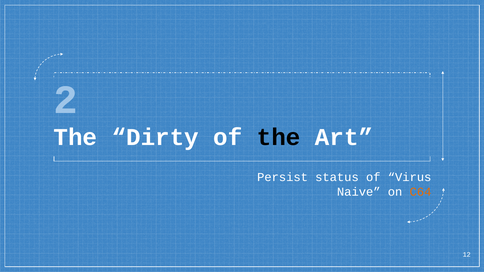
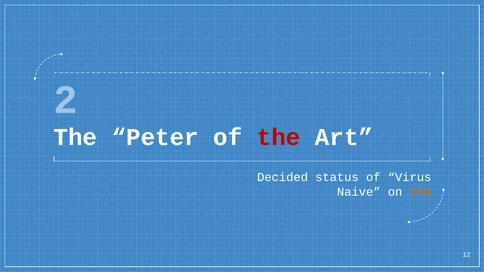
Dirty: Dirty -> Peter (155, 137)
the colour: black -> red (279, 137)
Persist: Persist -> Decided (283, 178)
